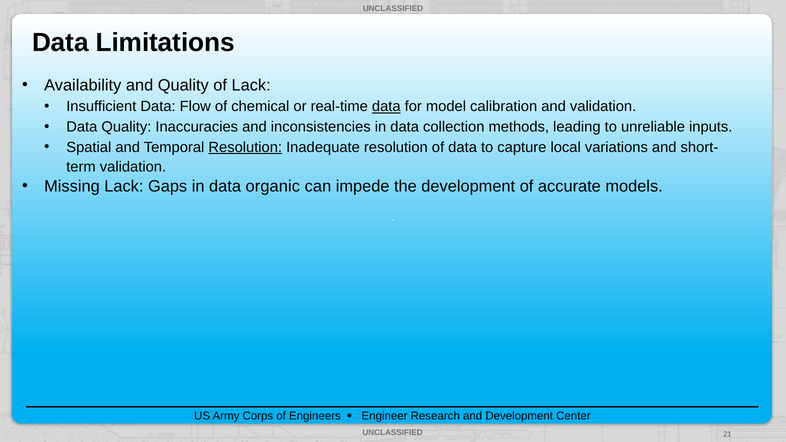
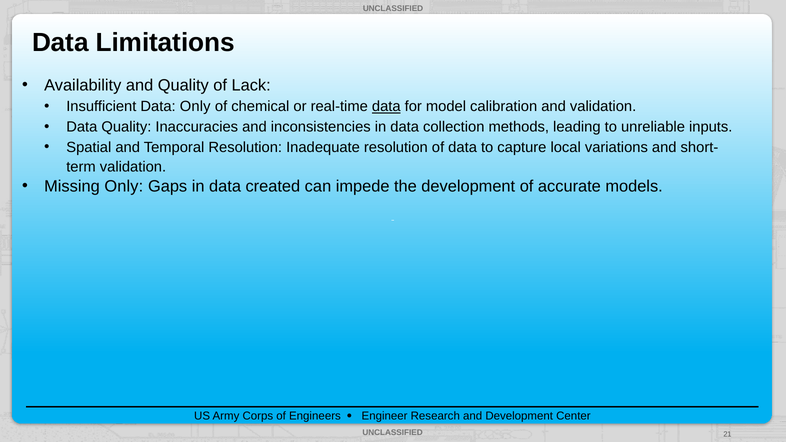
Data Flow: Flow -> Only (195, 107)
Resolution underline: present -> none (245, 147)
Missing Lack: Lack -> Only (124, 186)
organic: organic -> created (273, 186)
